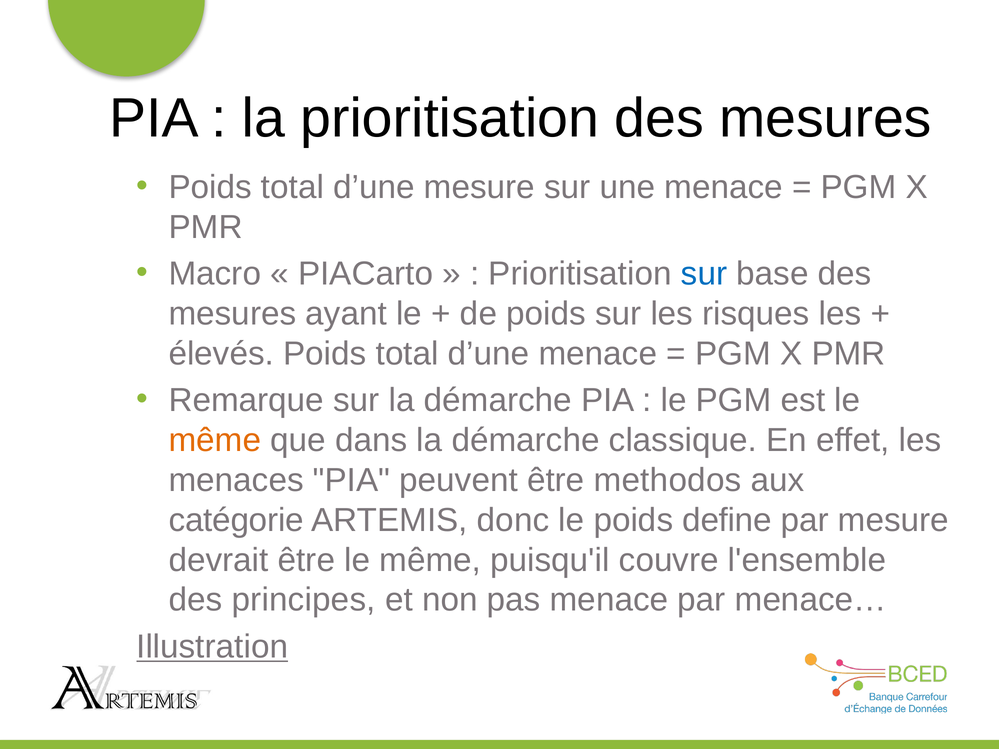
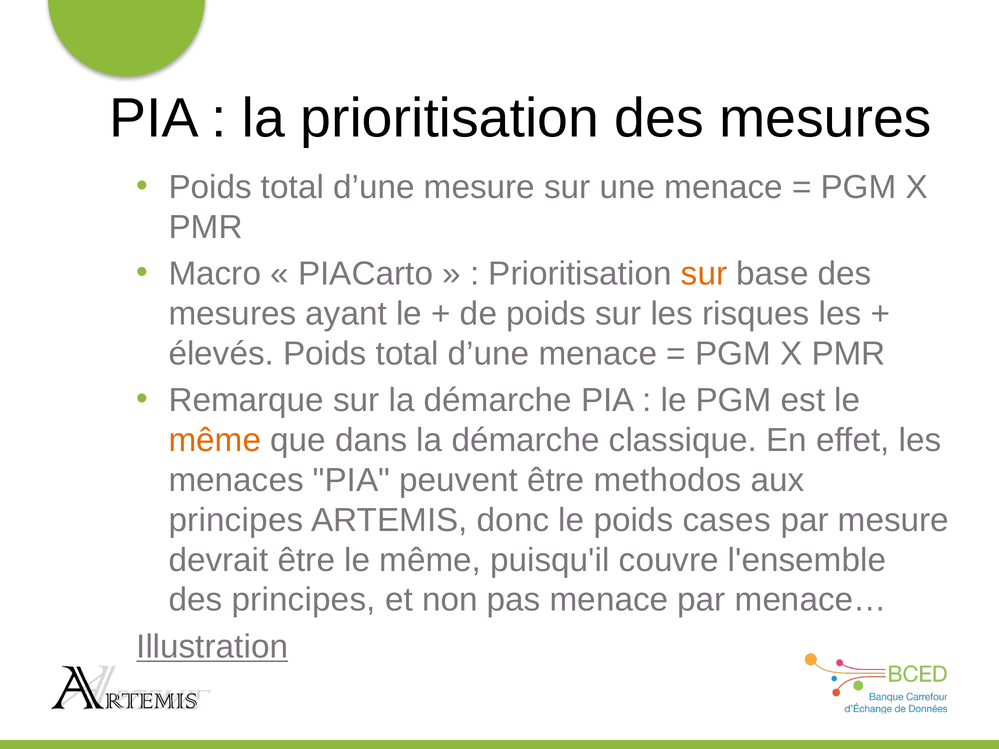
sur colour: blue -> orange (704, 274)
catégorie: catégorie -> principes (236, 520)
define: define -> cases (727, 520)
